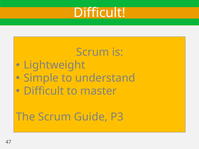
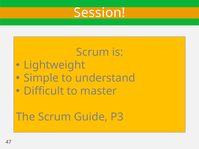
Difficult: Difficult -> Session (99, 13)
